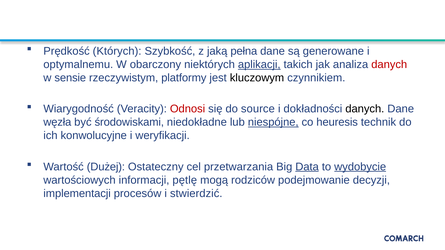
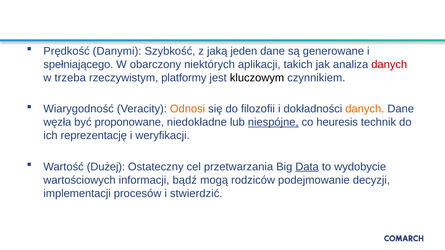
Których: Których -> Danymi (117, 51)
pełna: pełna -> jeden (244, 51)
optymalnemu: optymalnemu -> spełniającego (78, 65)
aplikacji underline: present -> none (259, 65)
sensie: sensie -> trzeba (70, 78)
Odnosi colour: red -> orange (188, 109)
source: source -> filozofii (258, 109)
danych colour: black -> orange (365, 109)
środowiskami: środowiskami -> proponowane (129, 122)
konwolucyjne: konwolucyjne -> reprezentację (94, 136)
wydobycie underline: present -> none (360, 167)
pętlę: pętlę -> bądź (185, 180)
